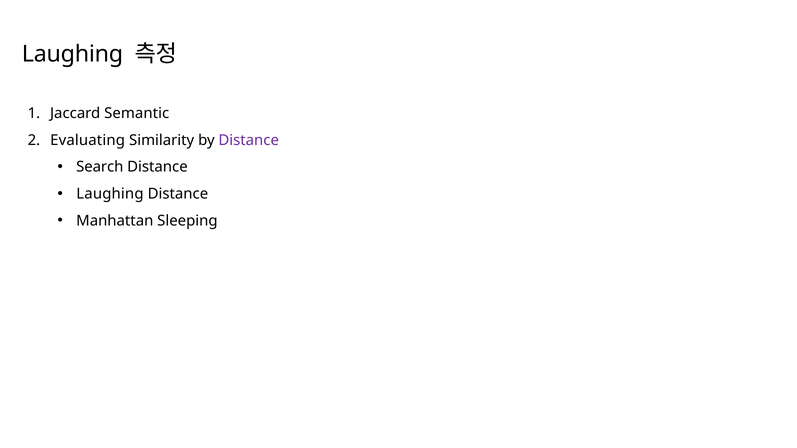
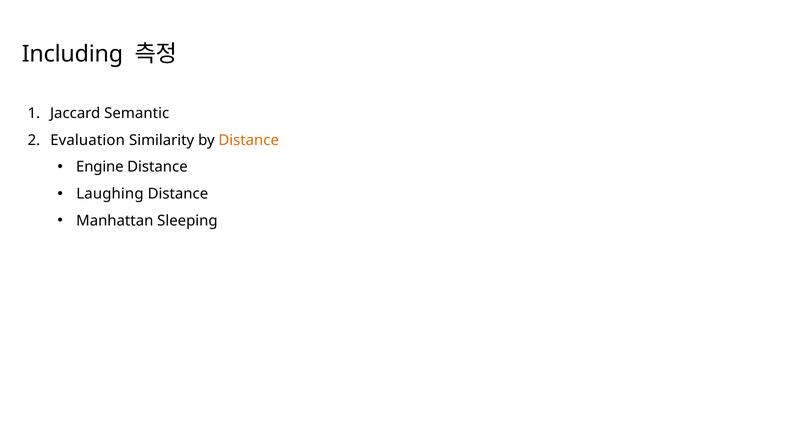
Laughing: Laughing -> Including (72, 54)
Evaluating: Evaluating -> Evaluation (88, 140)
Distance colour: purple -> orange (249, 140)
Search: Search -> Engine (100, 167)
